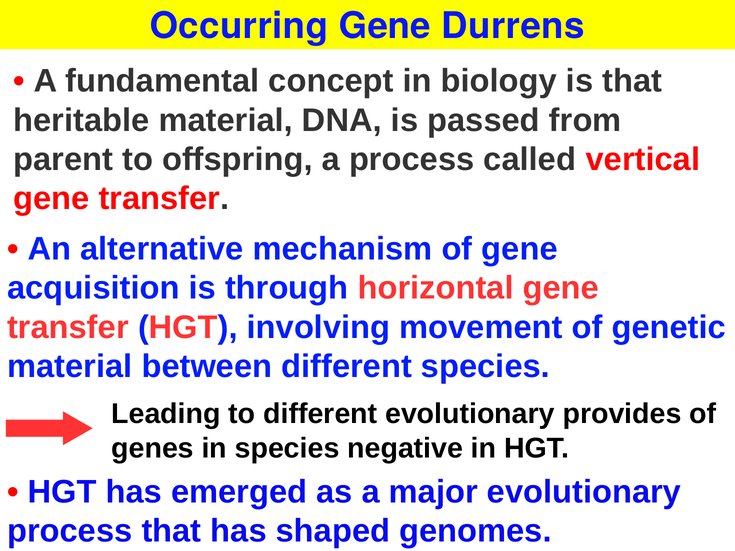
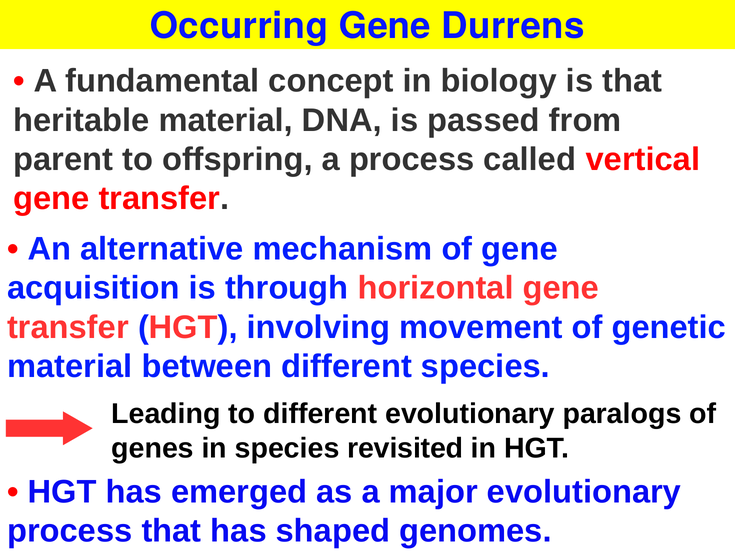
provides: provides -> paralogs (622, 414)
negative: negative -> revisited (405, 448)
